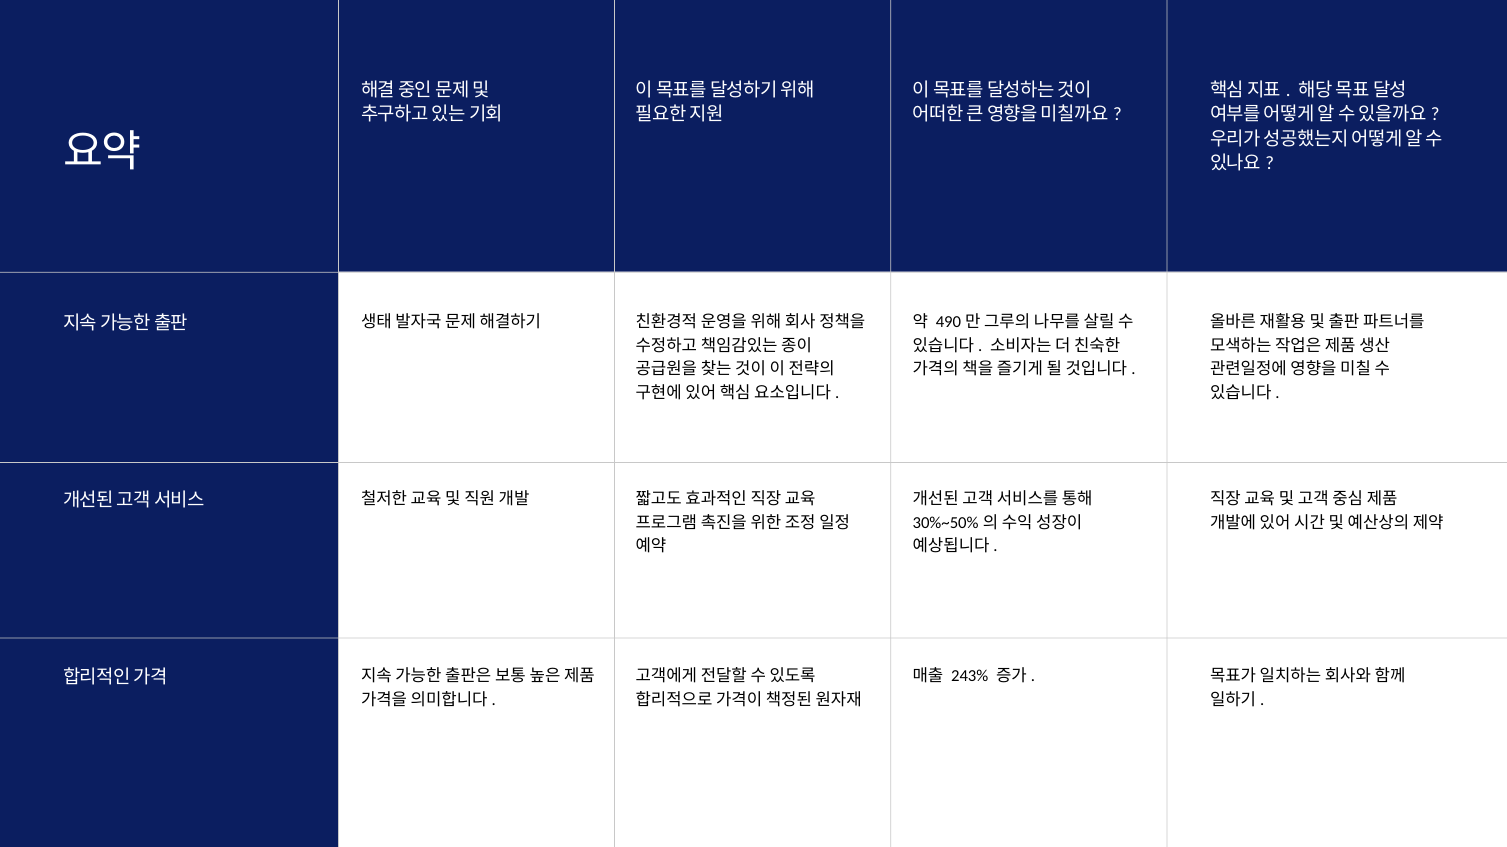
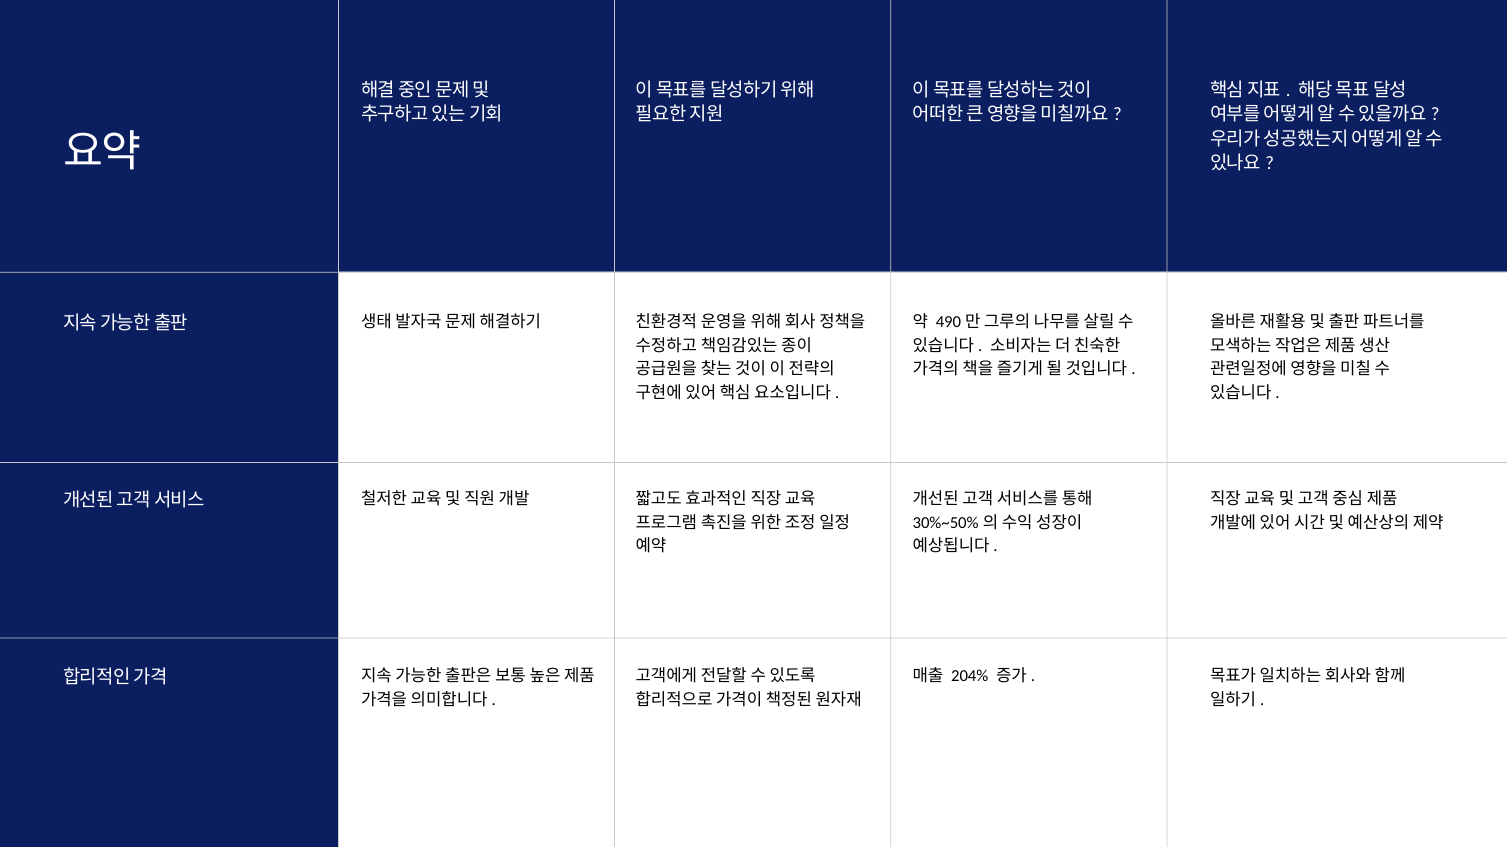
243%: 243% -> 204% (970, 677)
